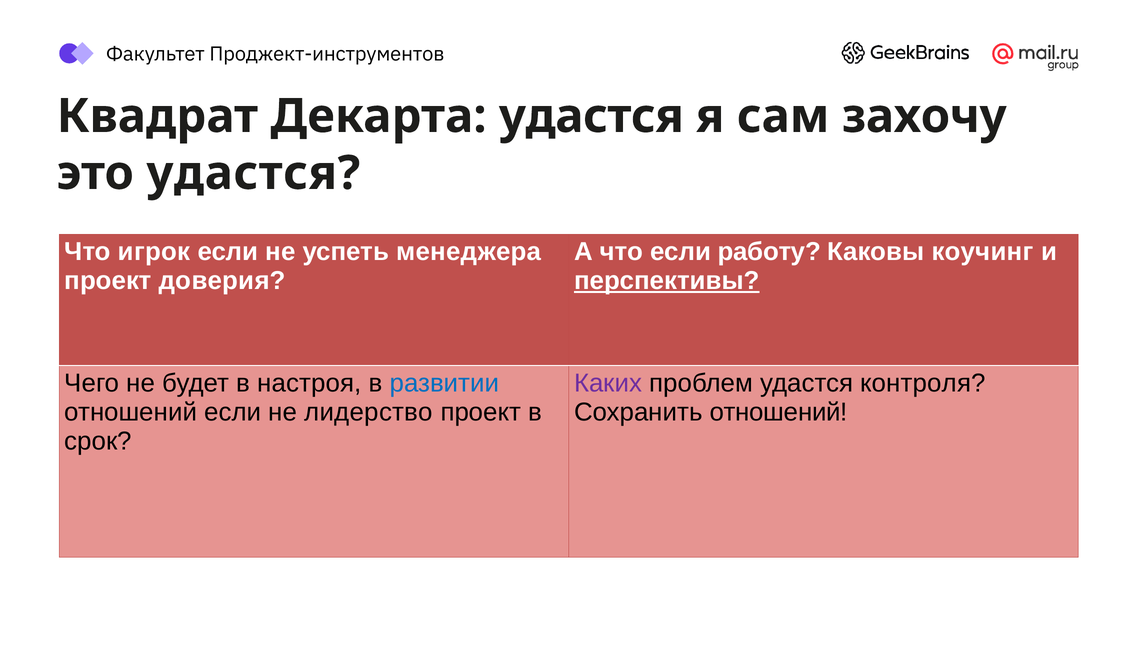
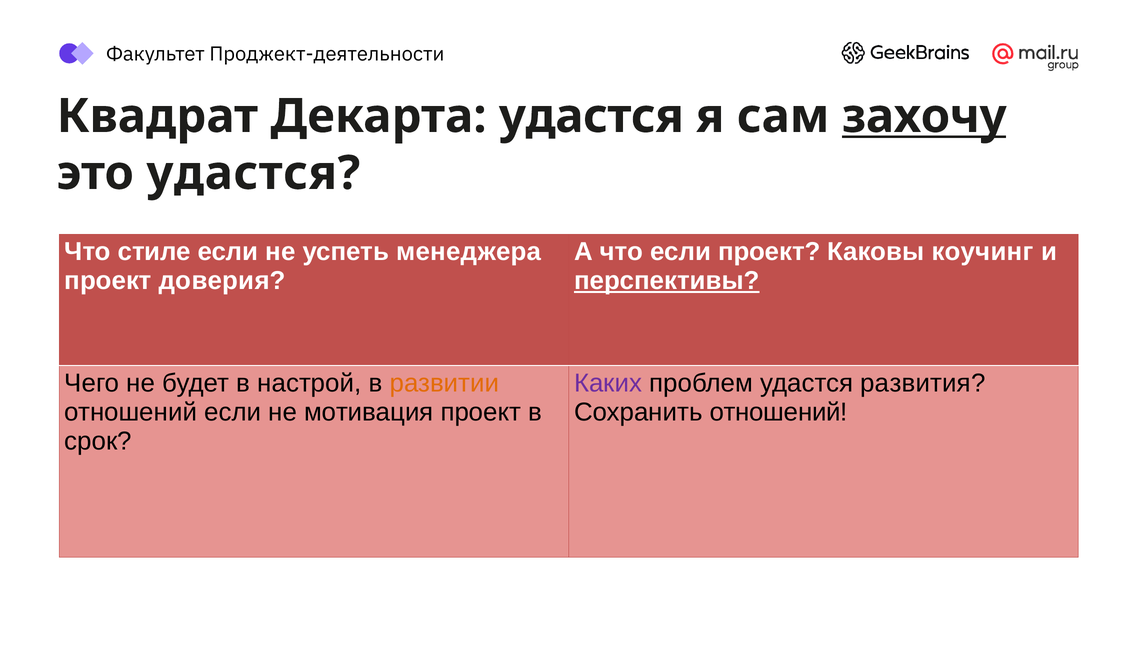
Проджект-инструментов: Проджект-инструментов -> Проджект-деятельности (327, 54)
захочу underline: none -> present (924, 116)
игрок: игрок -> стиле (154, 252)
если работу: работу -> проект (769, 252)
настроя: настроя -> настрой (309, 383)
развитии colour: blue -> orange (444, 383)
контроля: контроля -> развития (923, 383)
лидерство: лидерство -> мотивация (369, 412)
